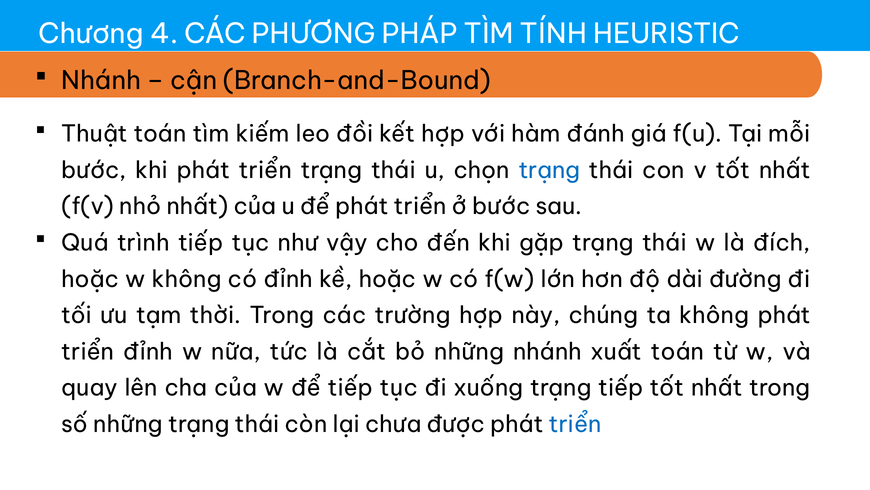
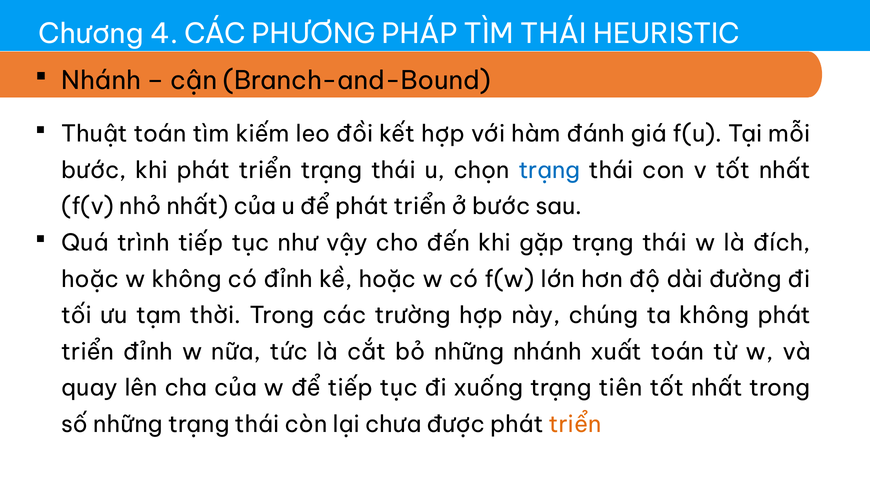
TÌM TÍNH: TÍNH -> THÁI (553, 34)
trạng tiếp: tiếp -> tiên (621, 388)
triển colour: blue -> orange (575, 424)
